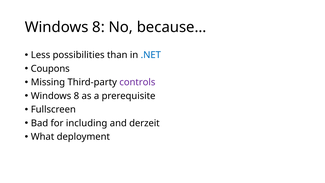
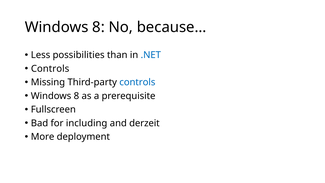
Coupons: Coupons -> Controls (50, 69)
controls colour: purple -> blue (137, 82)
What: What -> More (43, 137)
